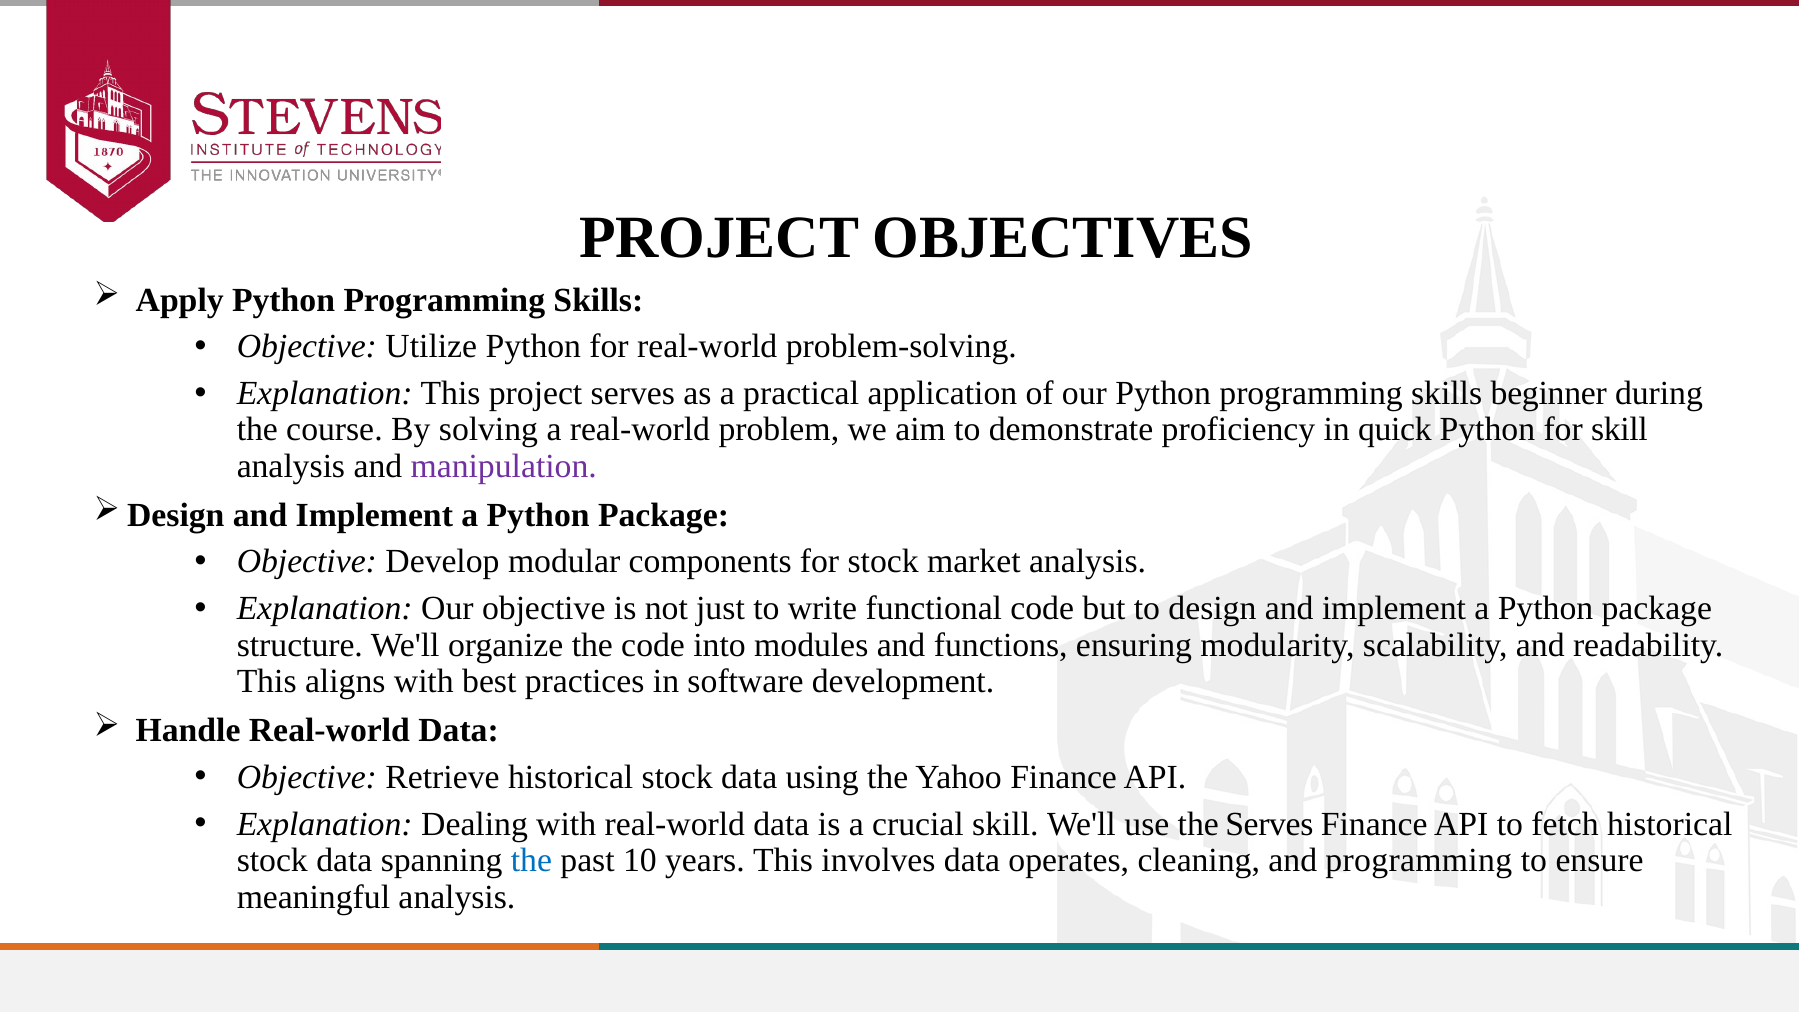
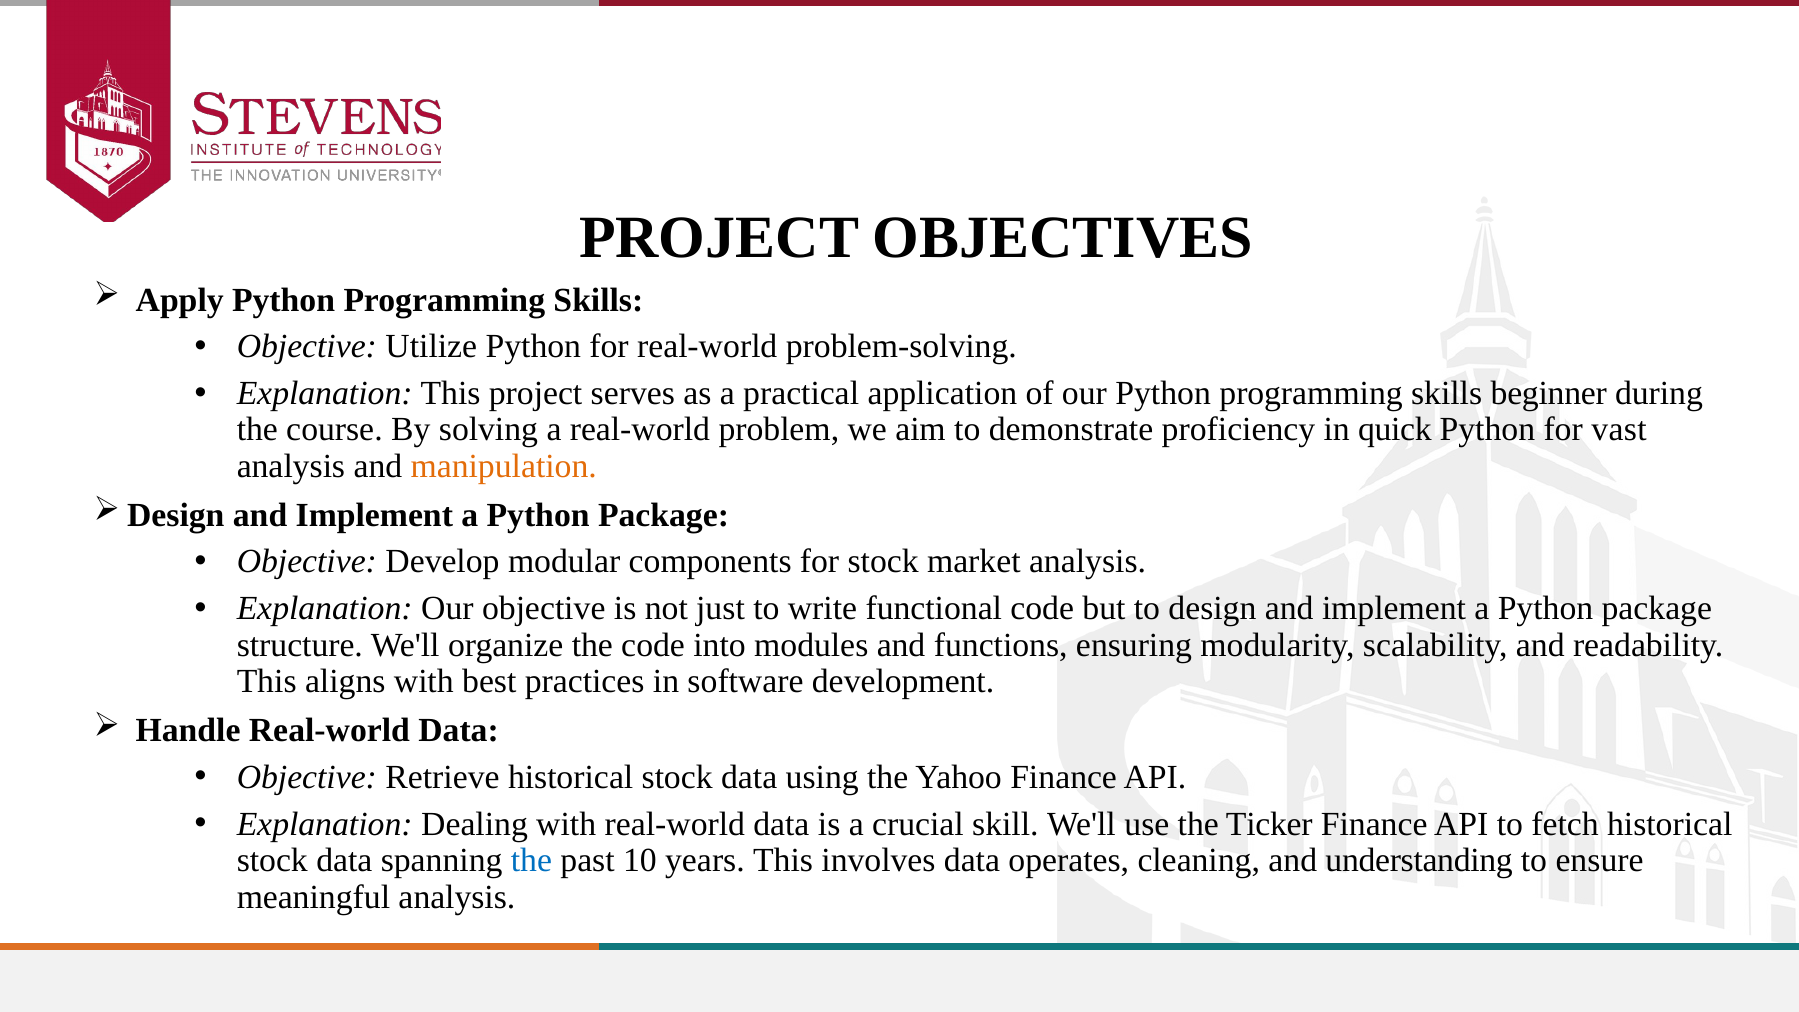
for skill: skill -> vast (1619, 430)
manipulation colour: purple -> orange (504, 466)
the Serves: Serves -> Ticker (1269, 824)
and programming: programming -> understanding (1419, 860)
